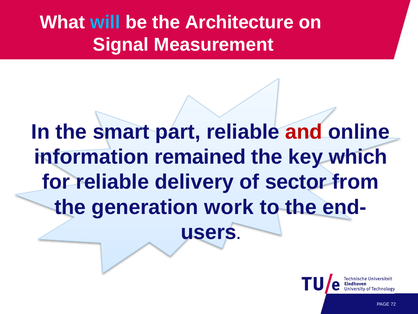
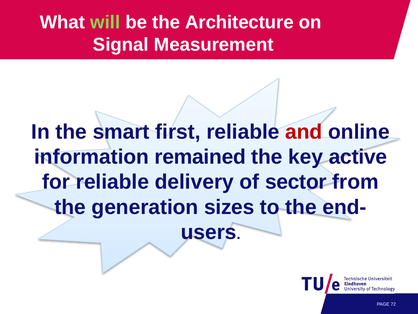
will colour: light blue -> light green (105, 22)
part: part -> first (178, 132)
which: which -> active (358, 157)
work: work -> sizes (229, 207)
